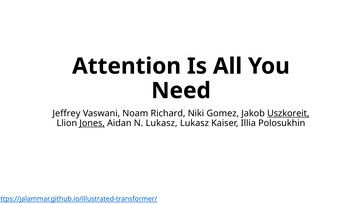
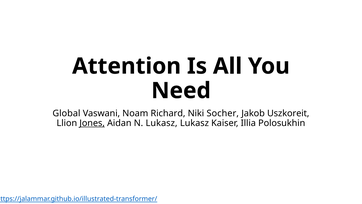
Jeffrey: Jeffrey -> Global (66, 113)
Gomez: Gomez -> Socher (223, 113)
Uszkoreit underline: present -> none (288, 113)
